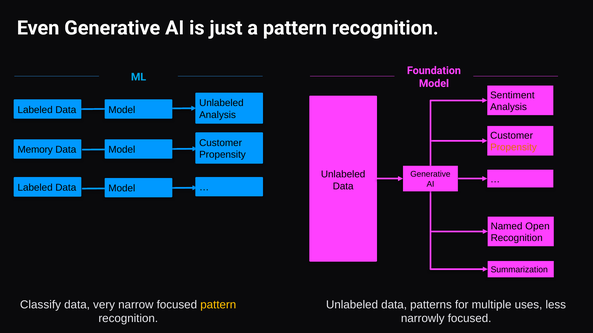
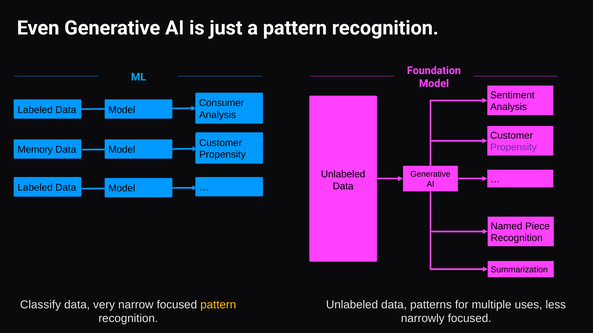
Unlabeled: Unlabeled -> Consumer (221, 103)
Propensity colour: orange -> purple (514, 148)
Open: Open -> Piece (538, 227)
